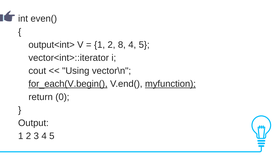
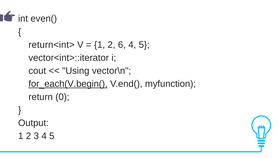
output<int>: output<int> -> return<int> (51, 45)
8: 8 -> 6 (122, 45)
myfunction underline: present -> none (170, 84)
